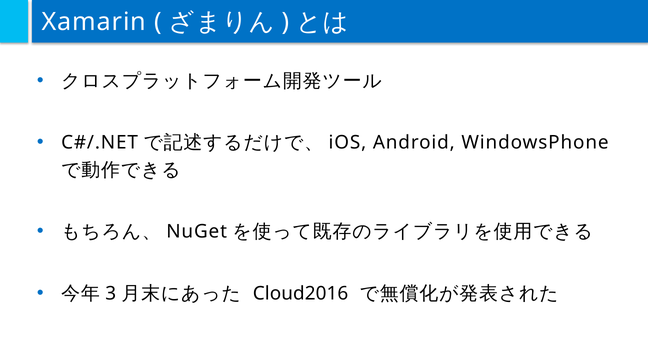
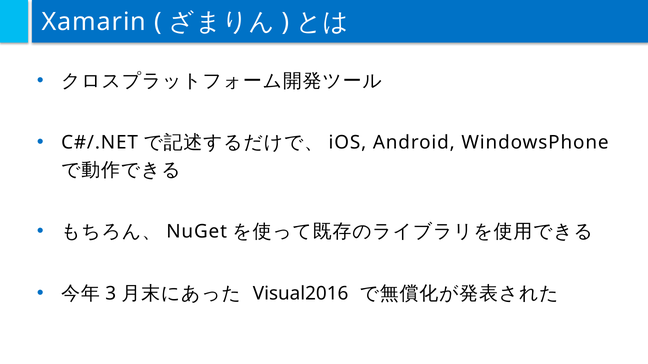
Cloud2016: Cloud2016 -> Visual2016 (301, 294)
